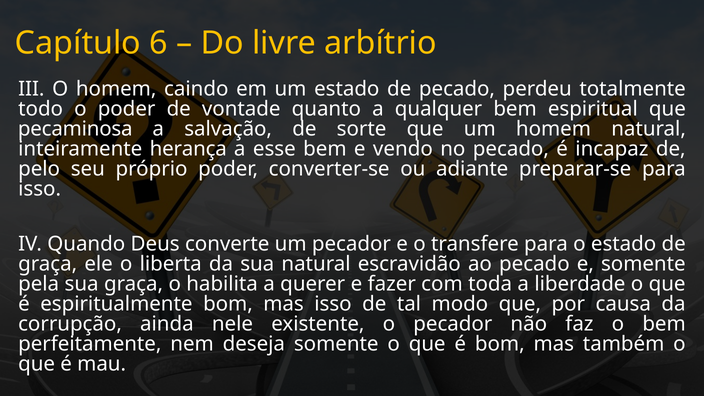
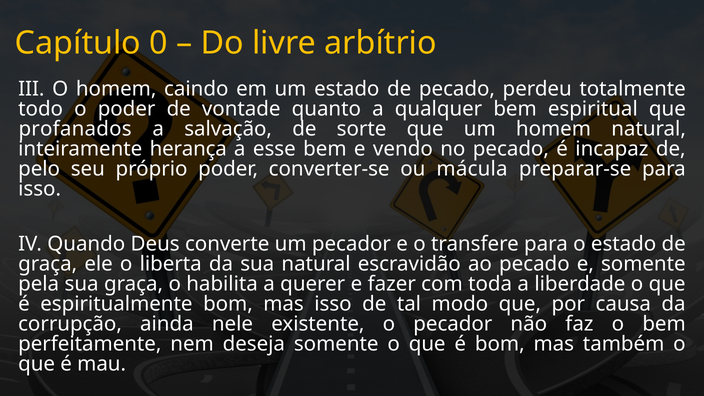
6: 6 -> 0 (159, 43)
pecaminosa: pecaminosa -> profanados (75, 129)
adiante: adiante -> mácula (472, 169)
